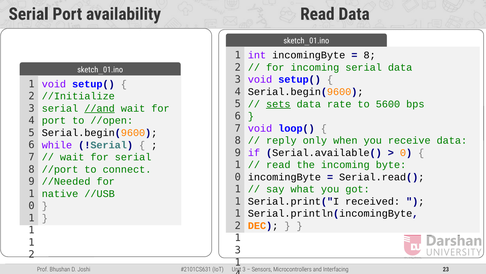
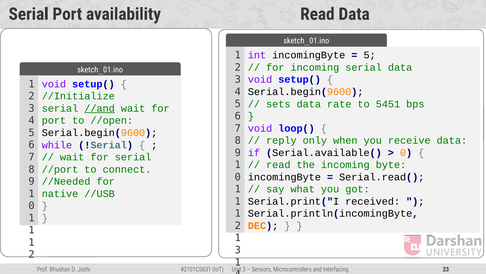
8: 8 -> 5 (370, 55)
sets underline: present -> none (278, 104)
5600: 5600 -> 5451 (388, 104)
